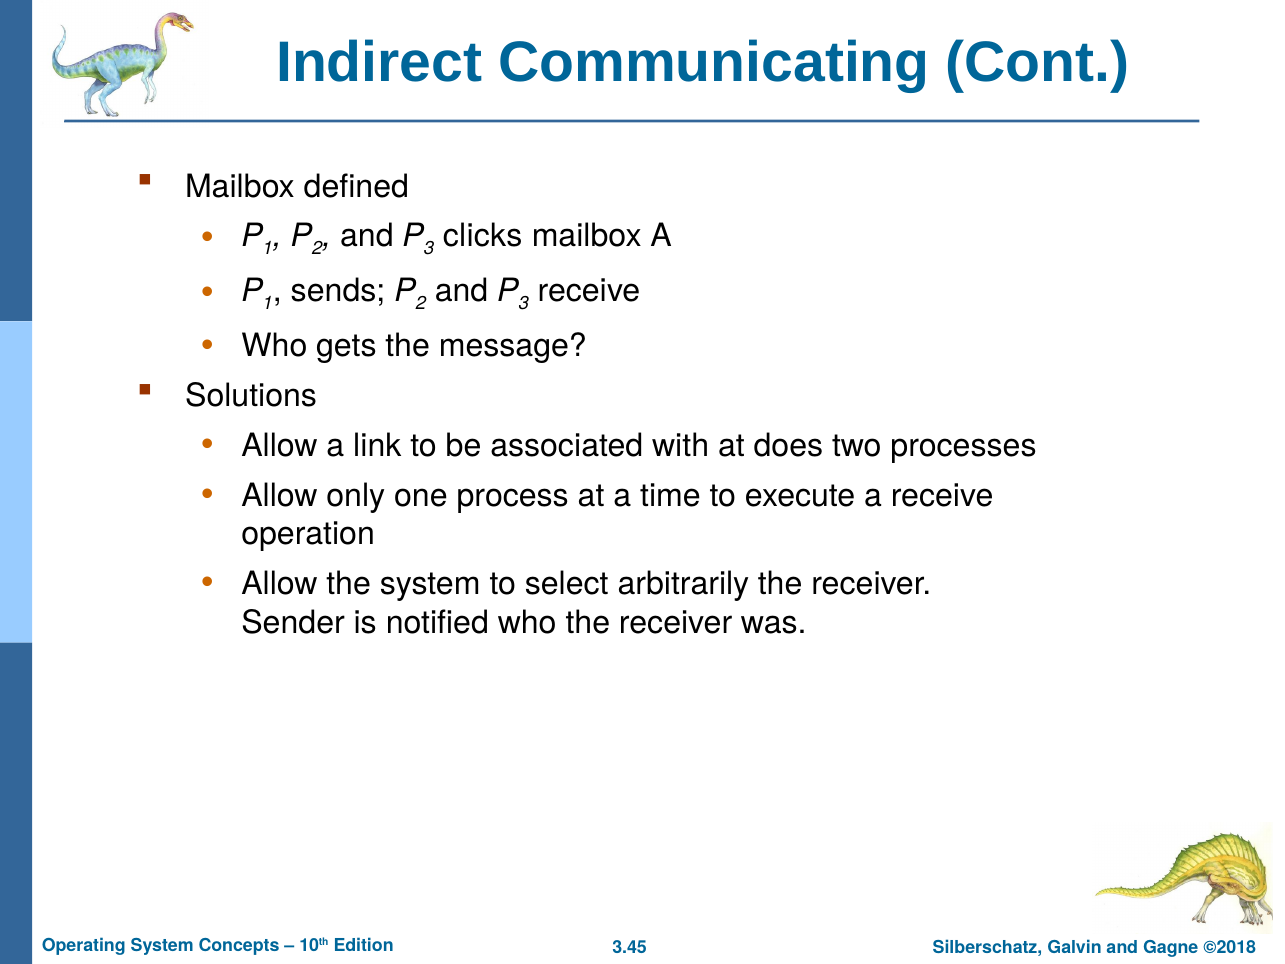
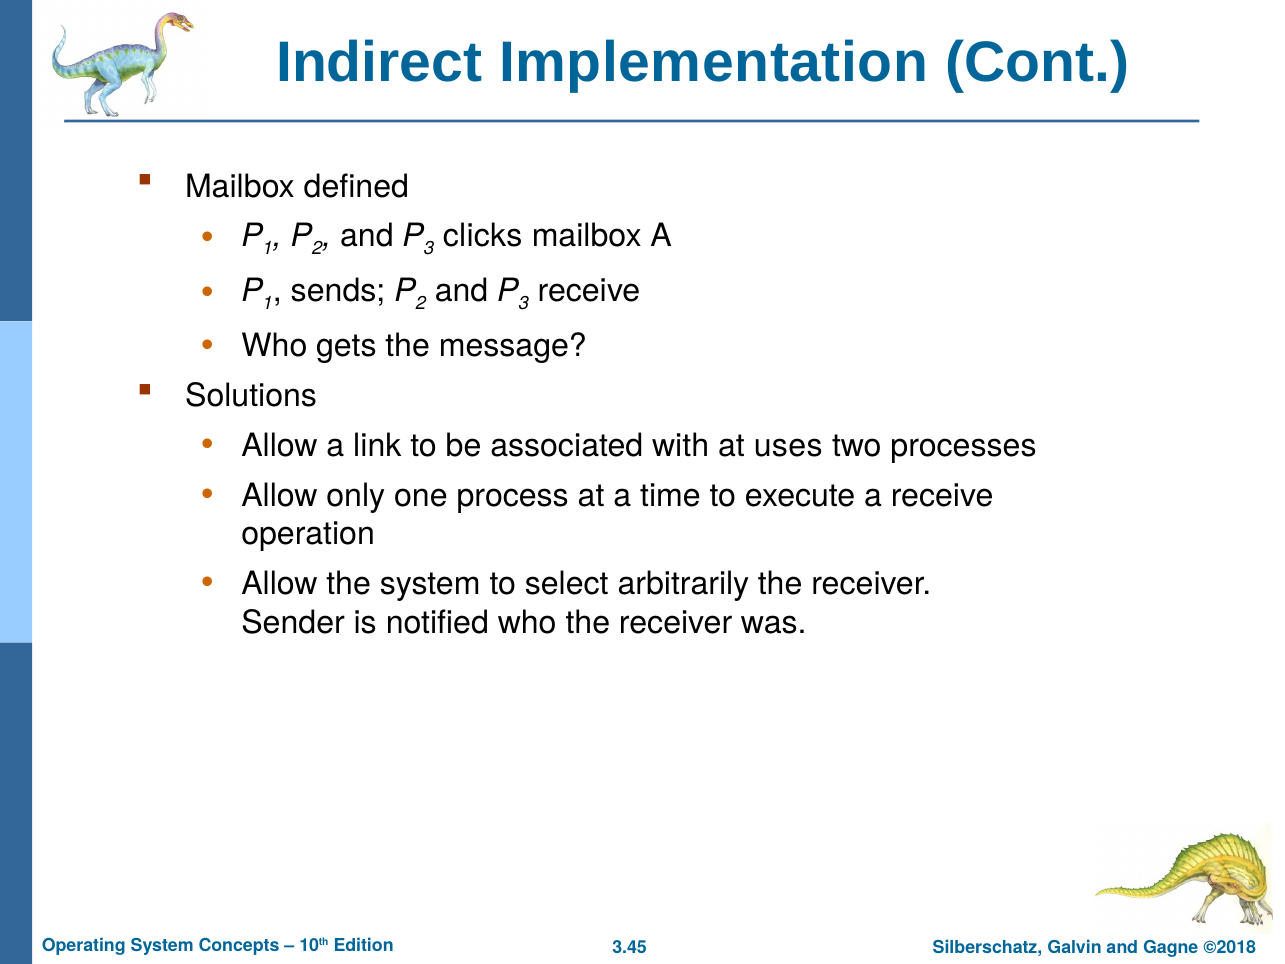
Communicating: Communicating -> Implementation (714, 62)
does: does -> uses (788, 446)
